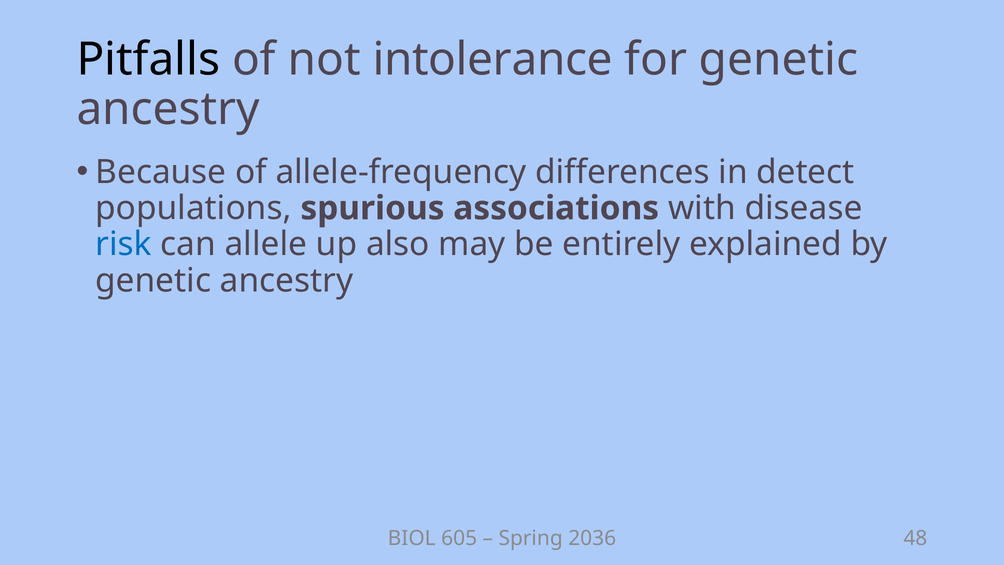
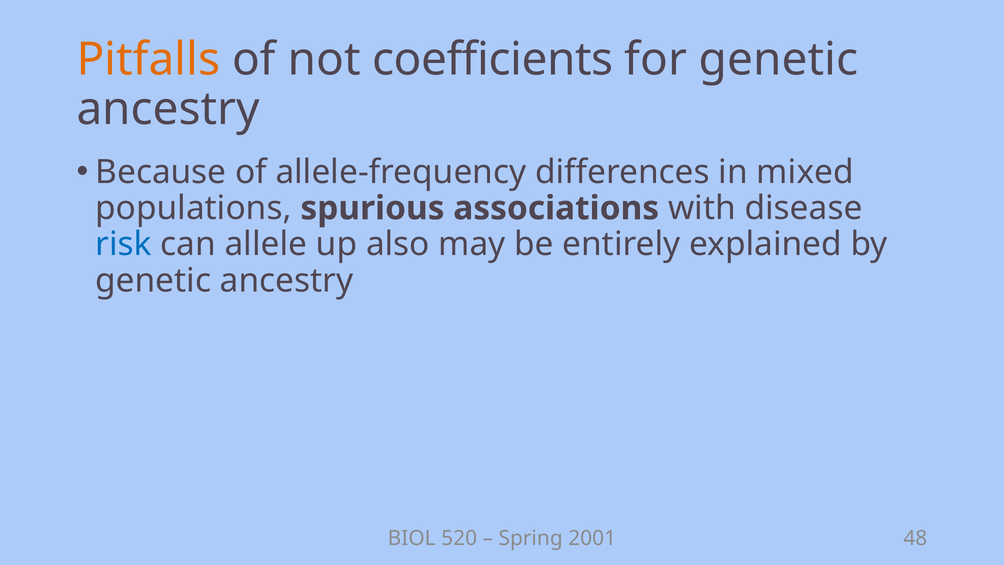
Pitfalls colour: black -> orange (148, 59)
intolerance: intolerance -> coefficients (493, 59)
detect: detect -> mixed (805, 172)
605: 605 -> 520 (459, 538)
2036: 2036 -> 2001 (592, 538)
